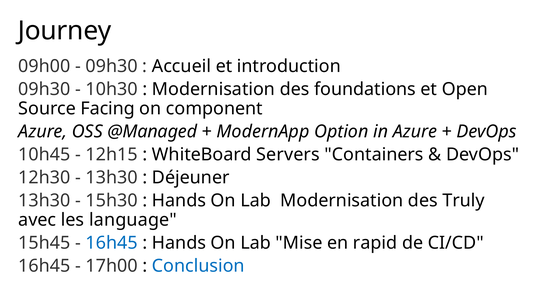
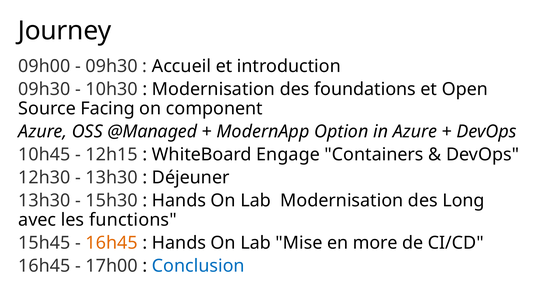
Servers: Servers -> Engage (288, 154)
Truly: Truly -> Long (463, 200)
language: language -> functions (133, 220)
16h45 colour: blue -> orange (112, 243)
rapid: rapid -> more (375, 243)
